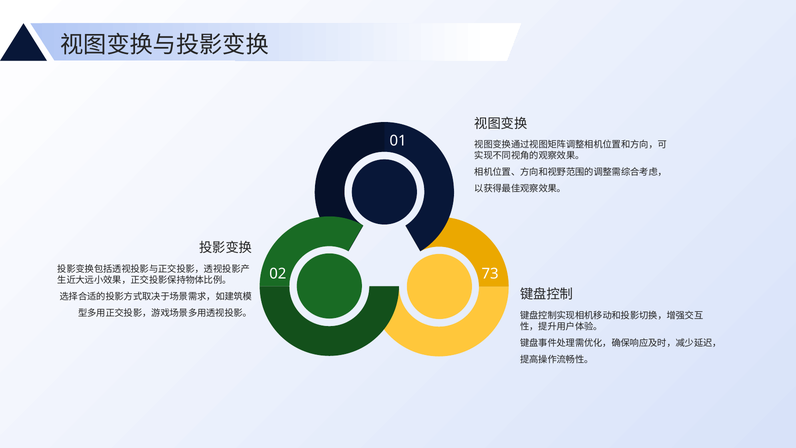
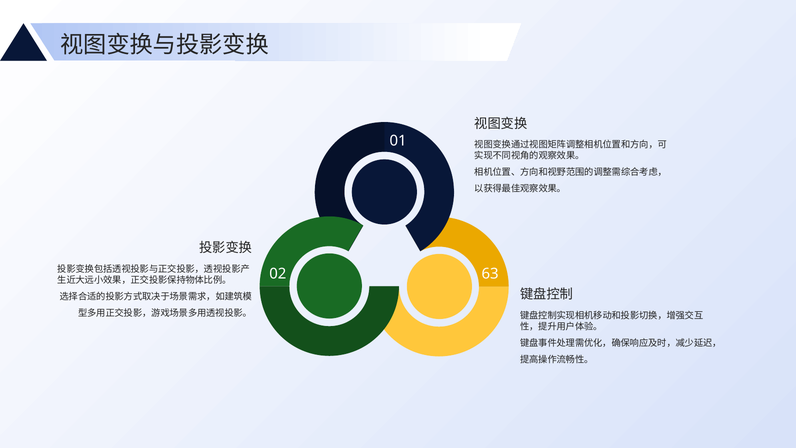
73: 73 -> 63 (490, 274)
